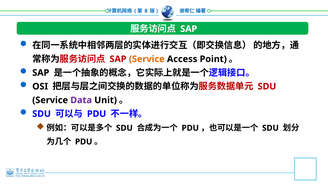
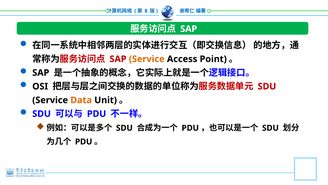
Data colour: purple -> orange (81, 100)
